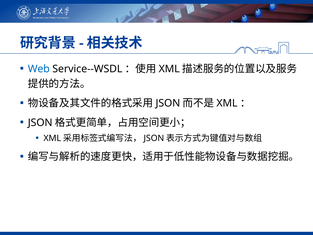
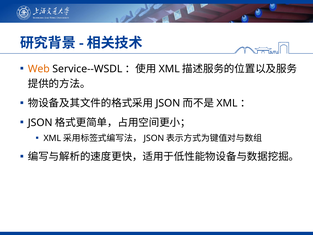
Web colour: blue -> orange (39, 69)
